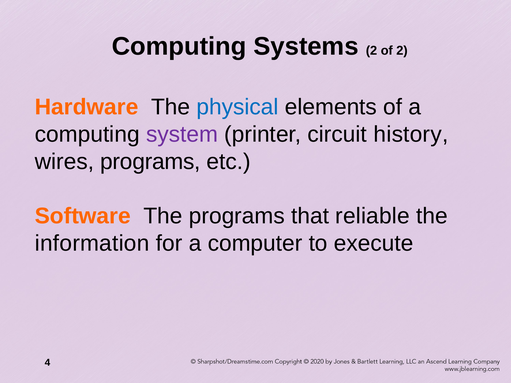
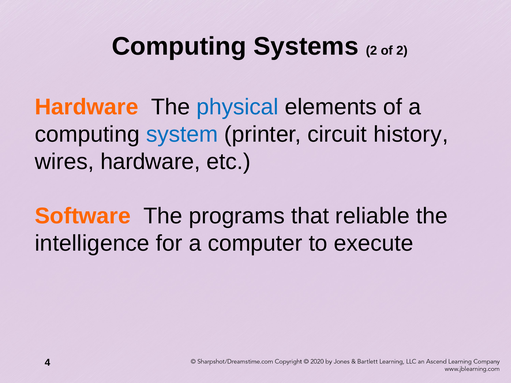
system colour: purple -> blue (182, 134)
wires programs: programs -> hardware (150, 162)
information: information -> intelligence (92, 243)
